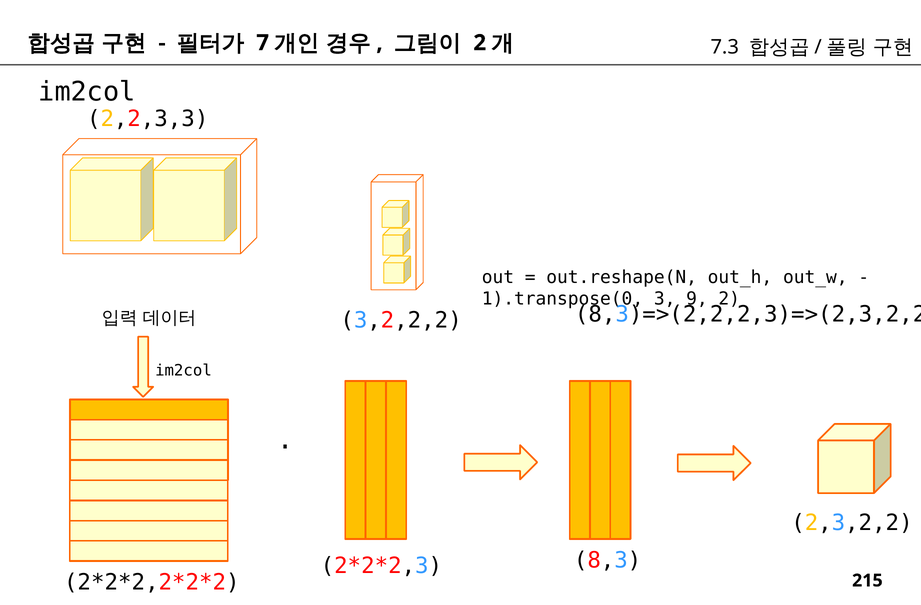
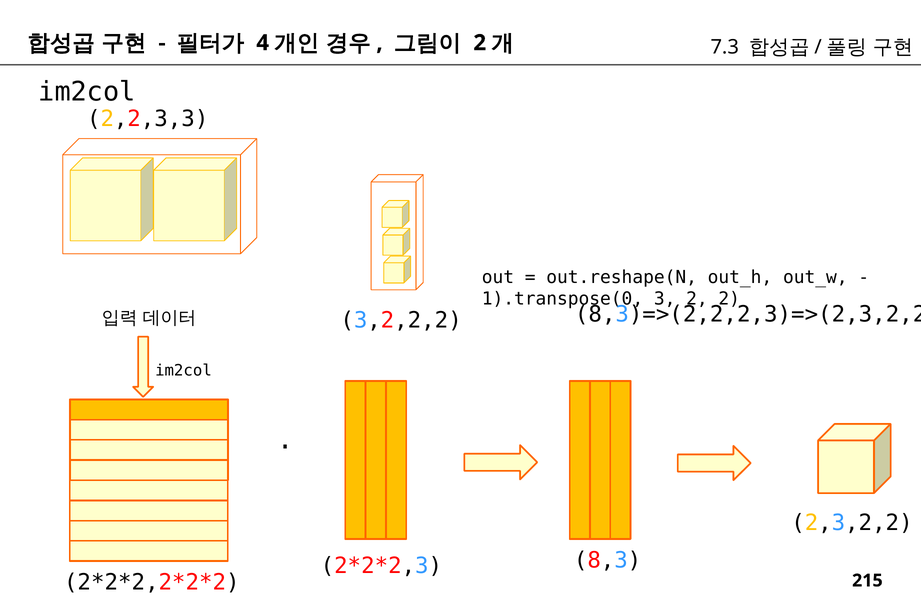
7: 7 -> 4 (263, 43)
3 9: 9 -> 2 (697, 299)
